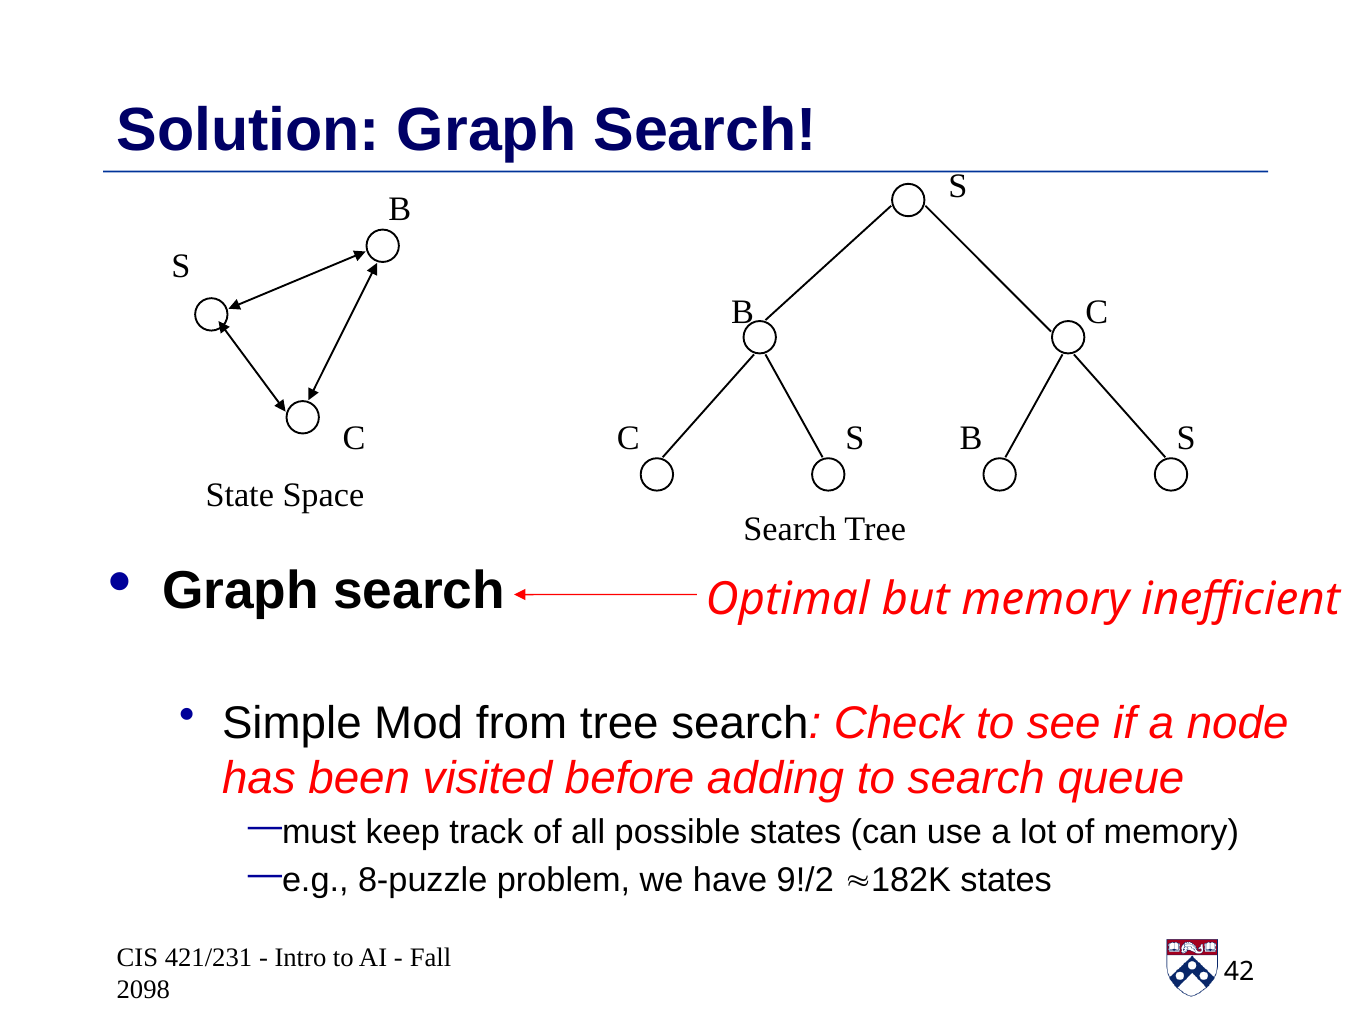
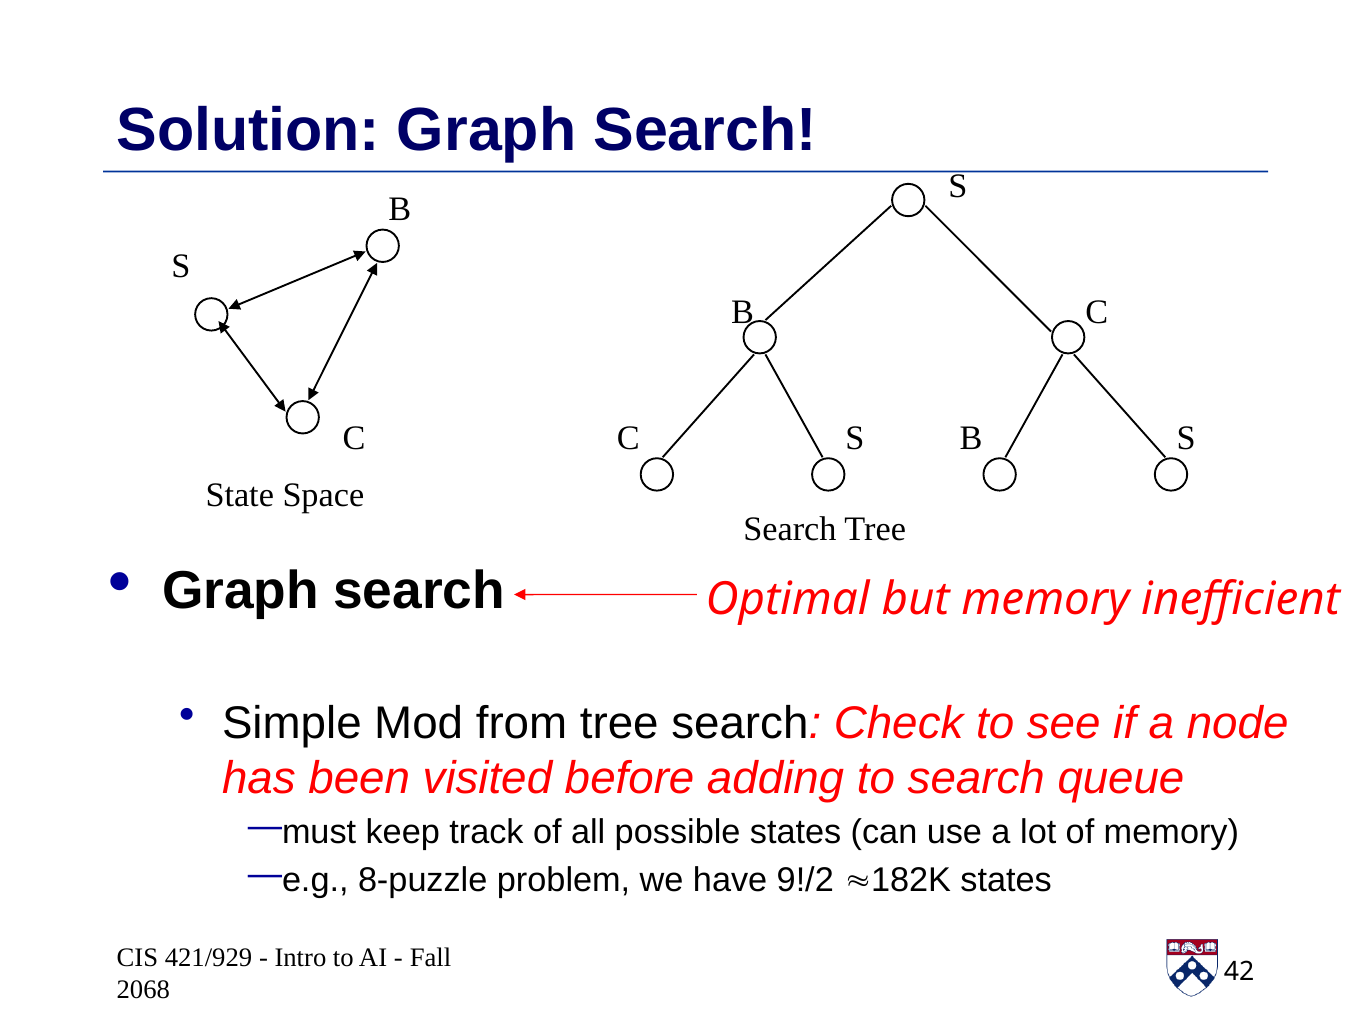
421/231: 421/231 -> 421/929 (209, 957)
2098: 2098 -> 2068 (143, 989)
